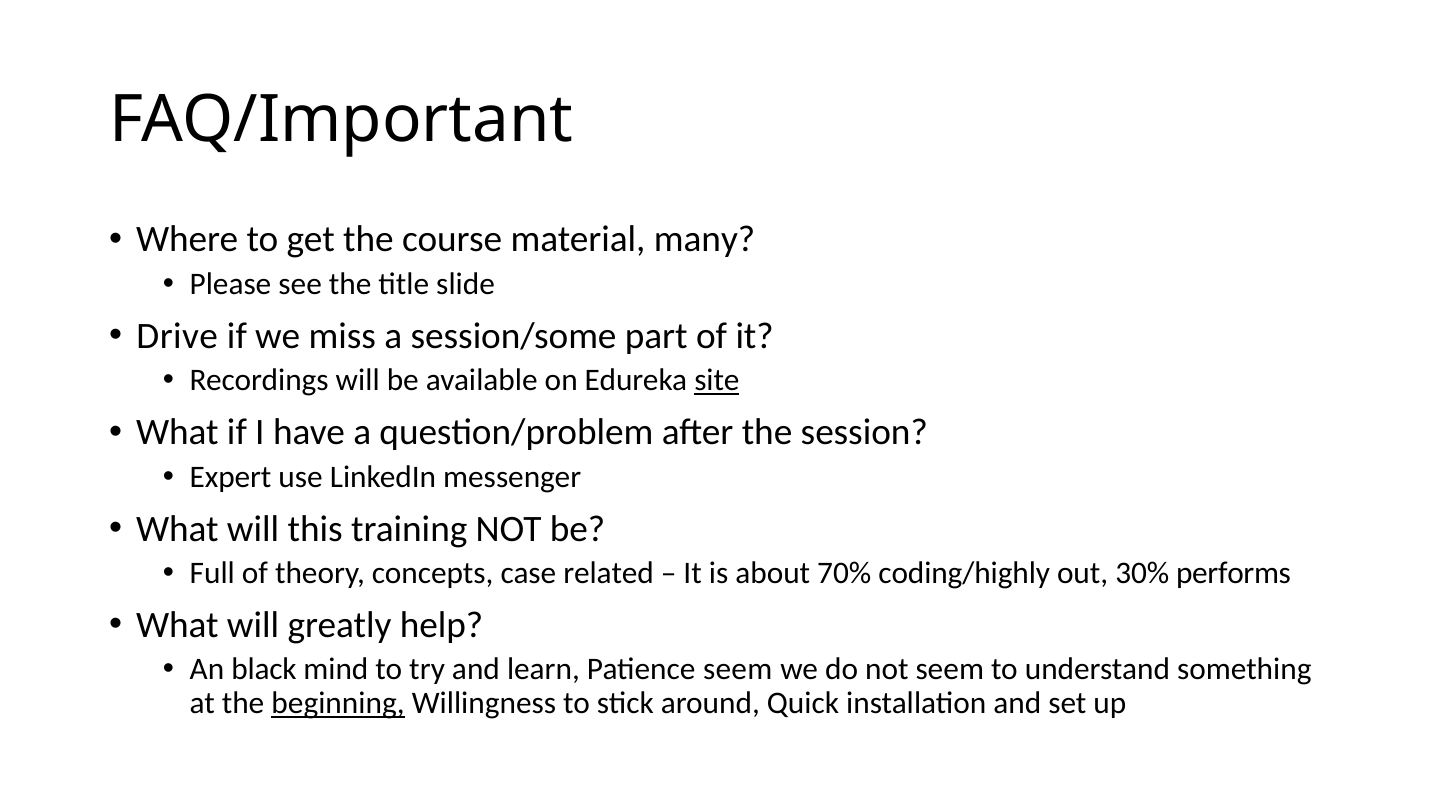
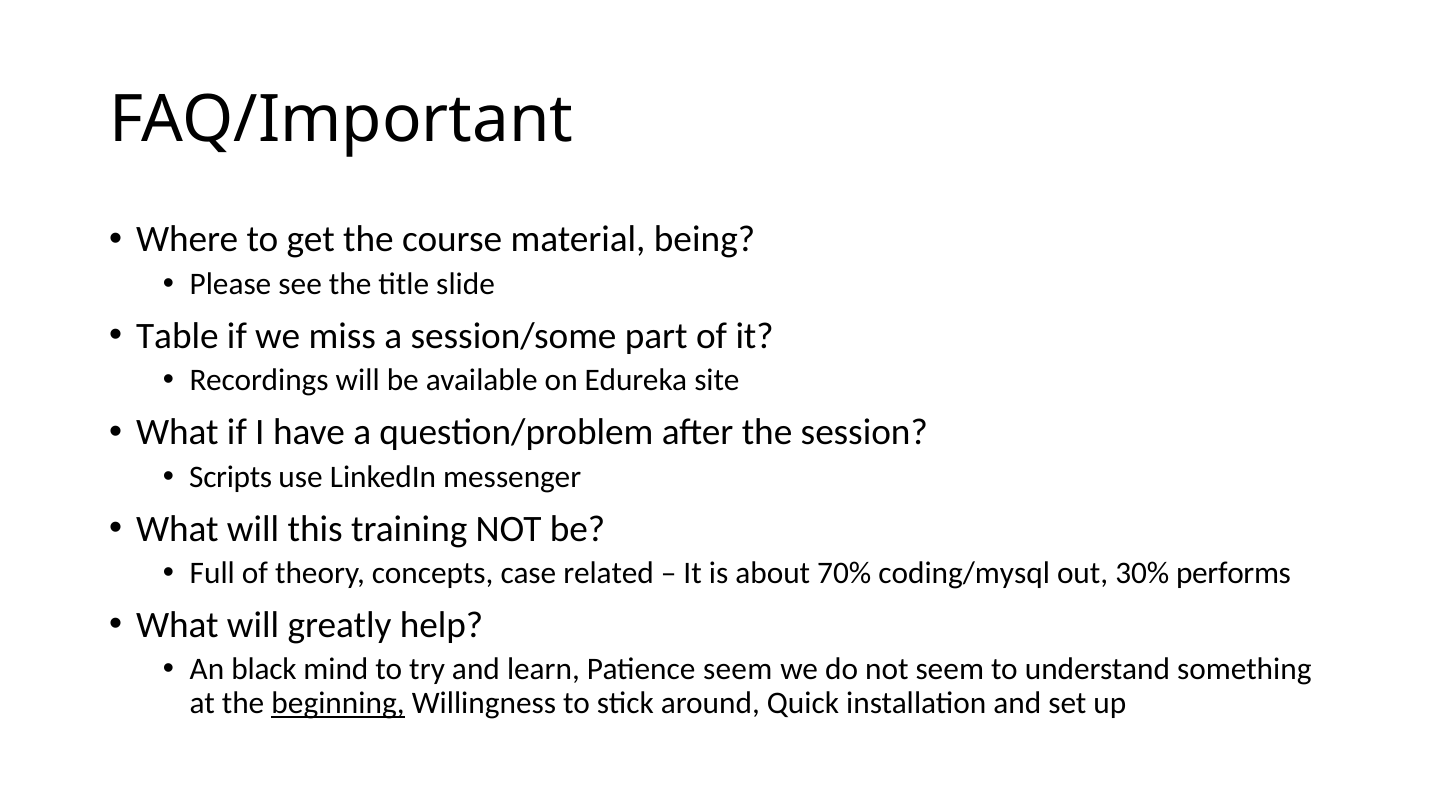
many: many -> being (704, 240)
Drive: Drive -> Table (177, 336)
site underline: present -> none (717, 381)
Expert: Expert -> Scripts (231, 477)
coding/highly: coding/highly -> coding/mysql (964, 574)
